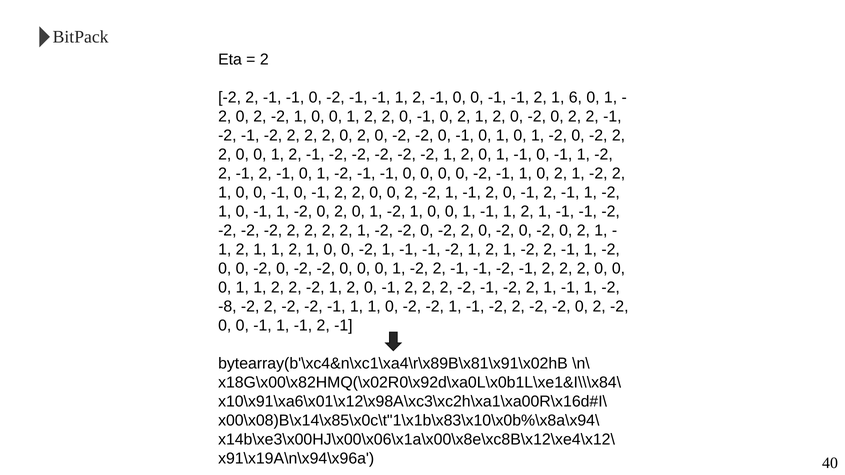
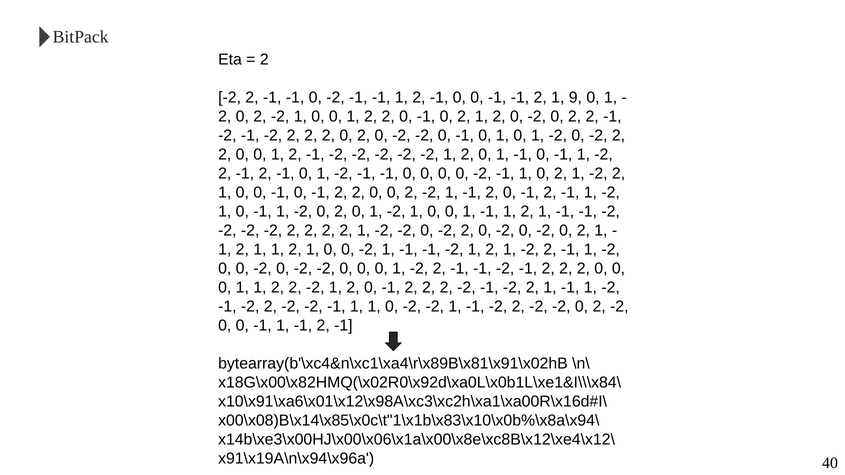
6: 6 -> 9 (575, 98)
-8: -8 -> -1 (227, 307)
